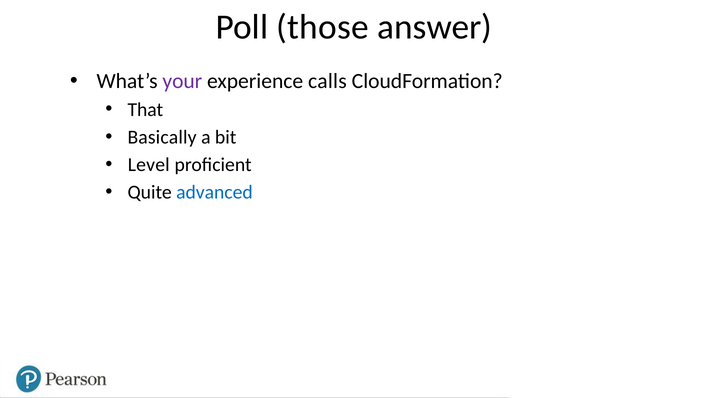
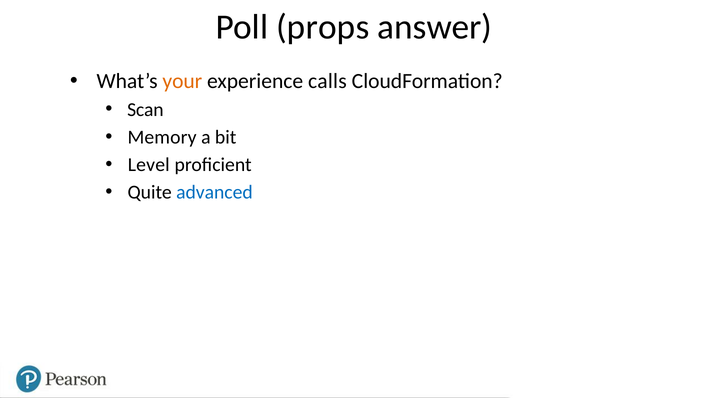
those: those -> props (323, 27)
your colour: purple -> orange (182, 81)
That: That -> Scan (145, 110)
Basically: Basically -> Memory (162, 137)
